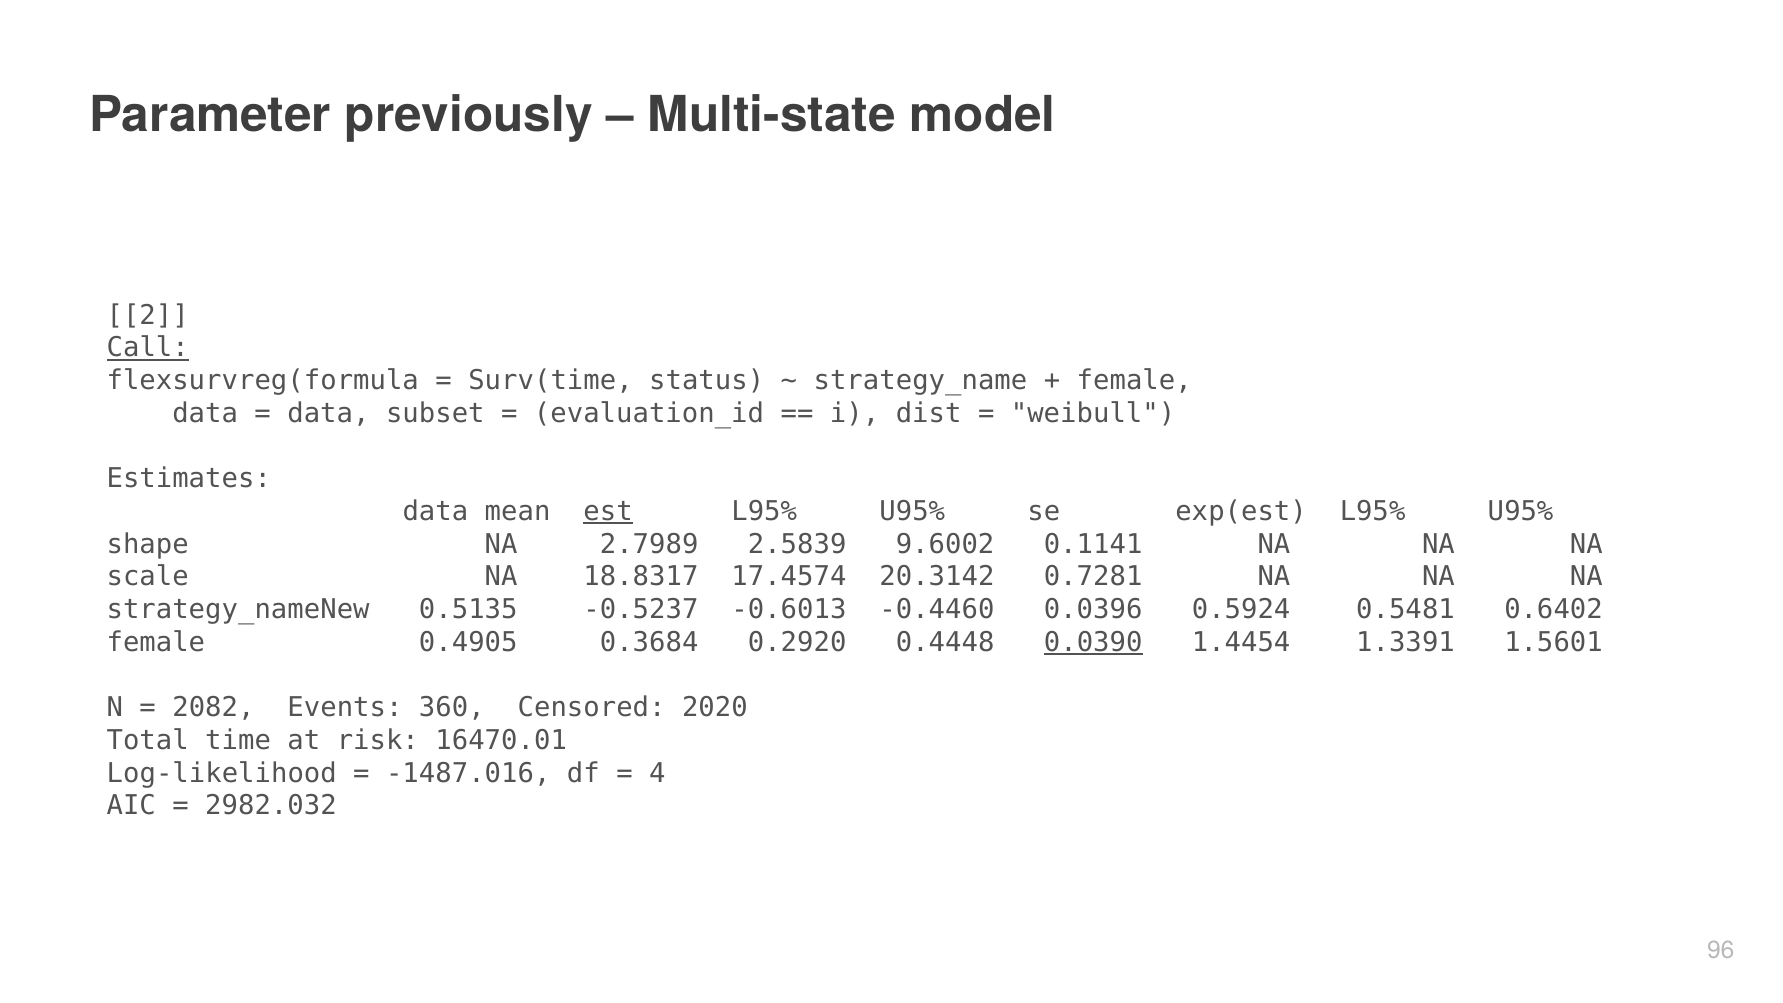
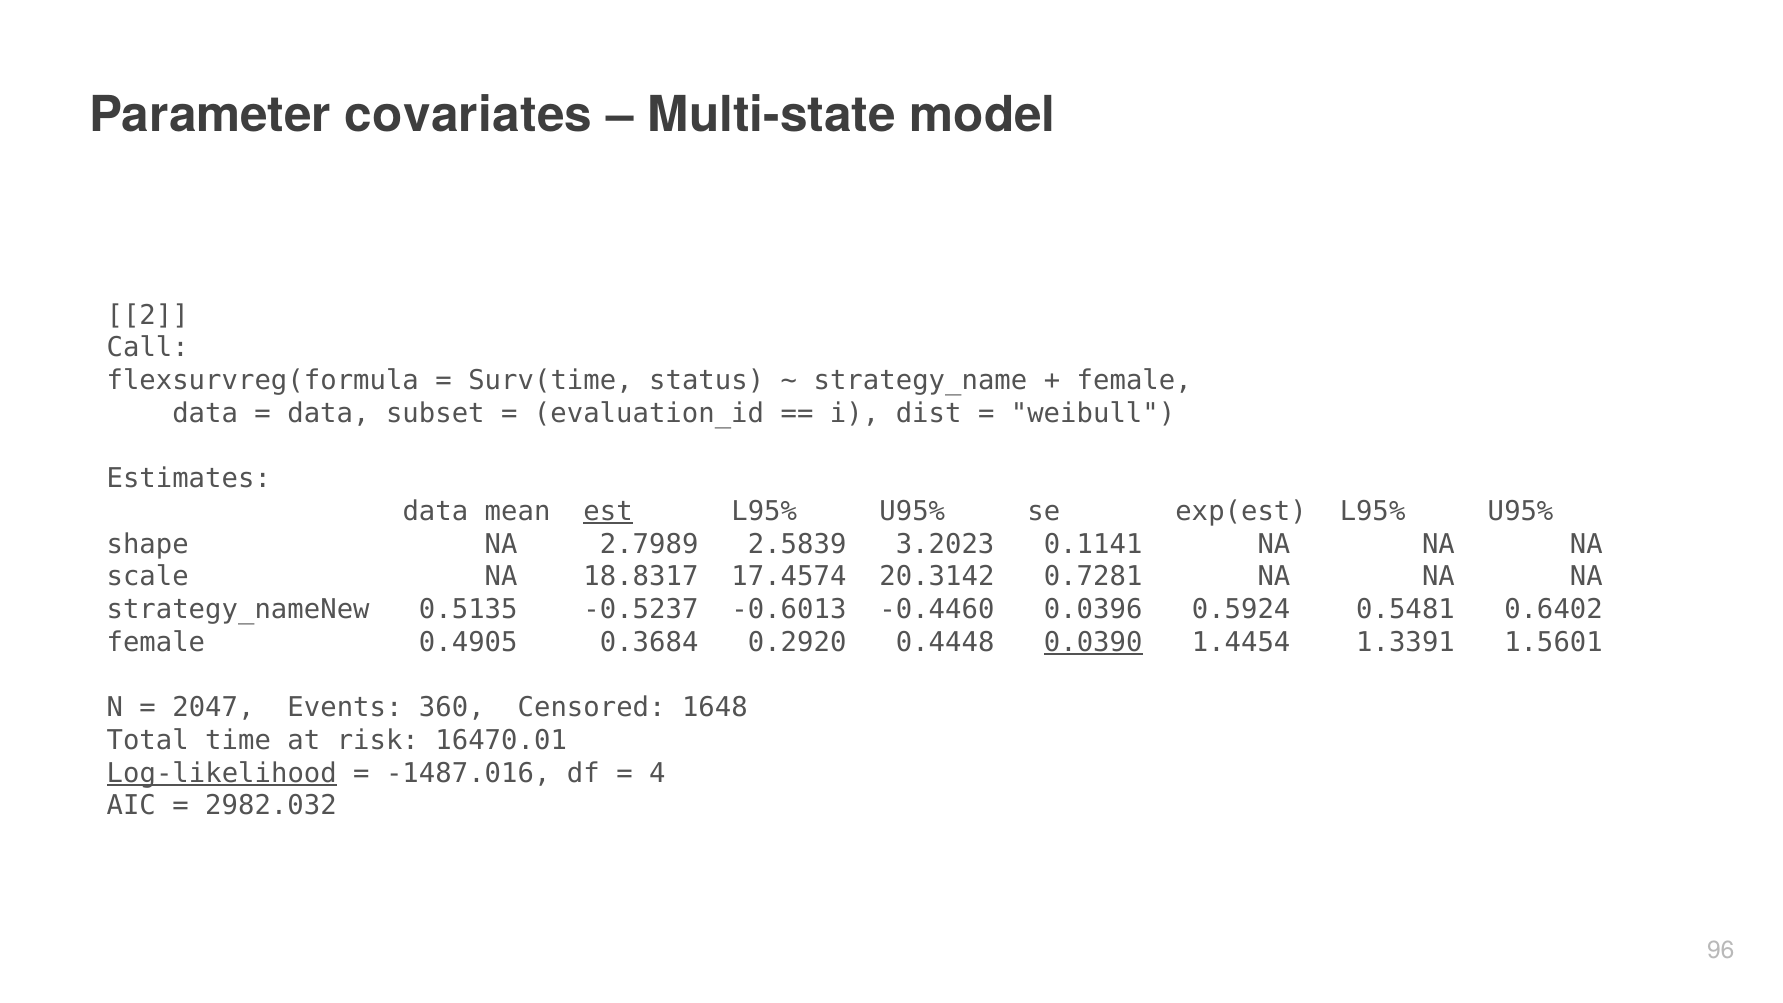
previously: previously -> covariates (469, 115)
Call underline: present -> none (148, 348)
9.6002: 9.6002 -> 3.2023 (945, 544)
2082: 2082 -> 2047 (213, 708)
2020: 2020 -> 1648 (715, 708)
Log-likelihood underline: none -> present (222, 773)
